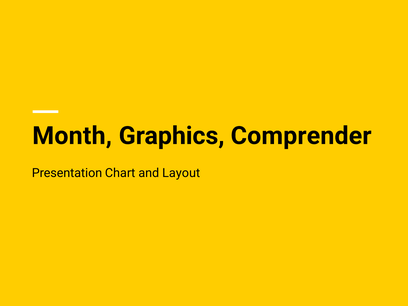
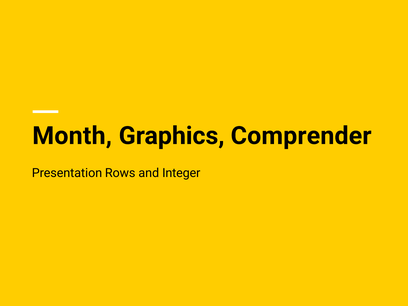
Chart: Chart -> Rows (120, 173)
Layout: Layout -> Integer (181, 173)
